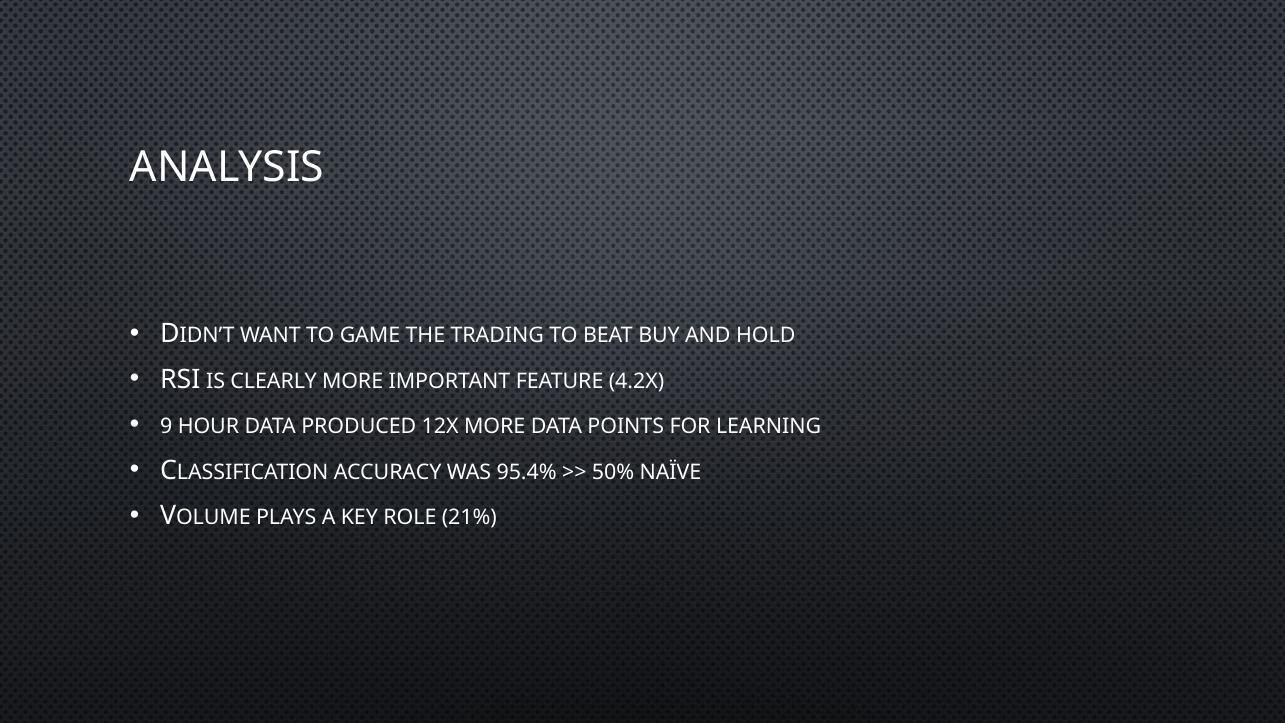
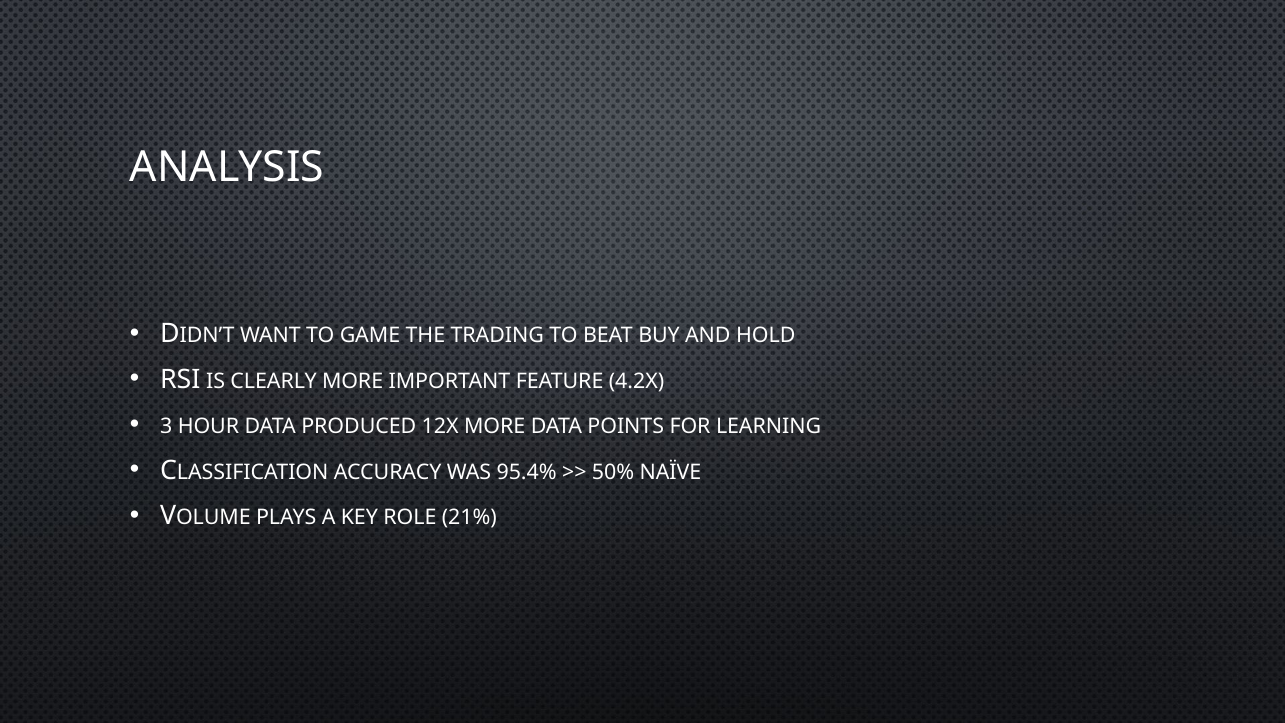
9: 9 -> 3 (166, 427)
